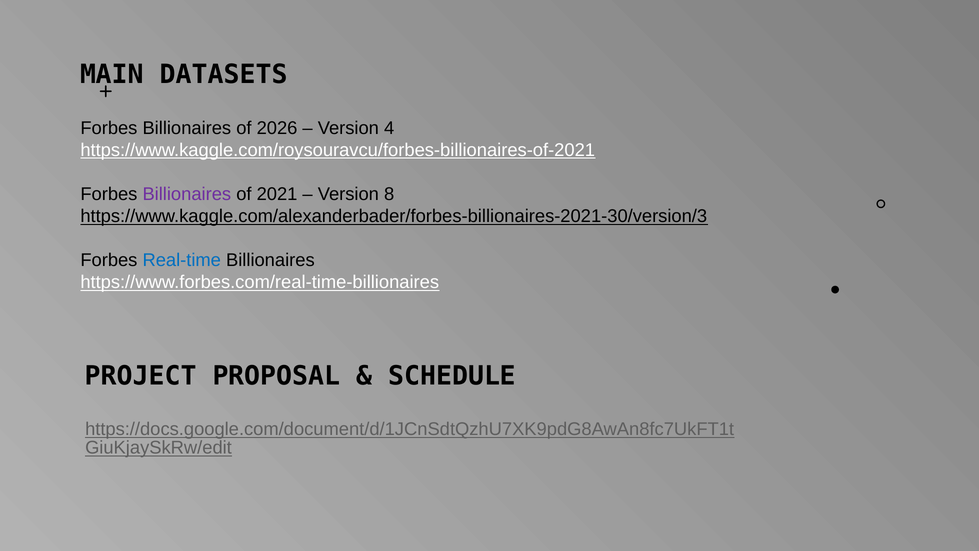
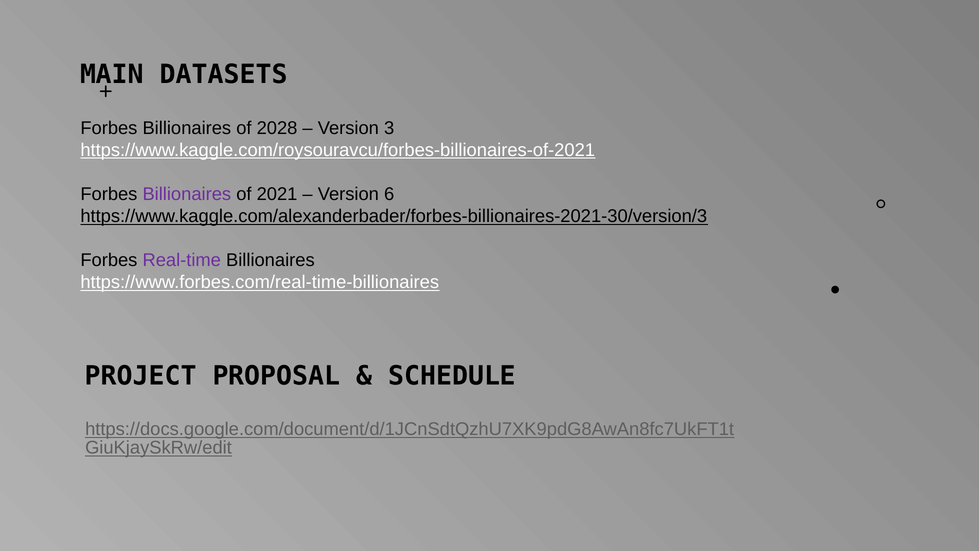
2026: 2026 -> 2028 (277, 128)
4: 4 -> 3 (389, 128)
8: 8 -> 6 (389, 194)
Real-time colour: blue -> purple (182, 260)
